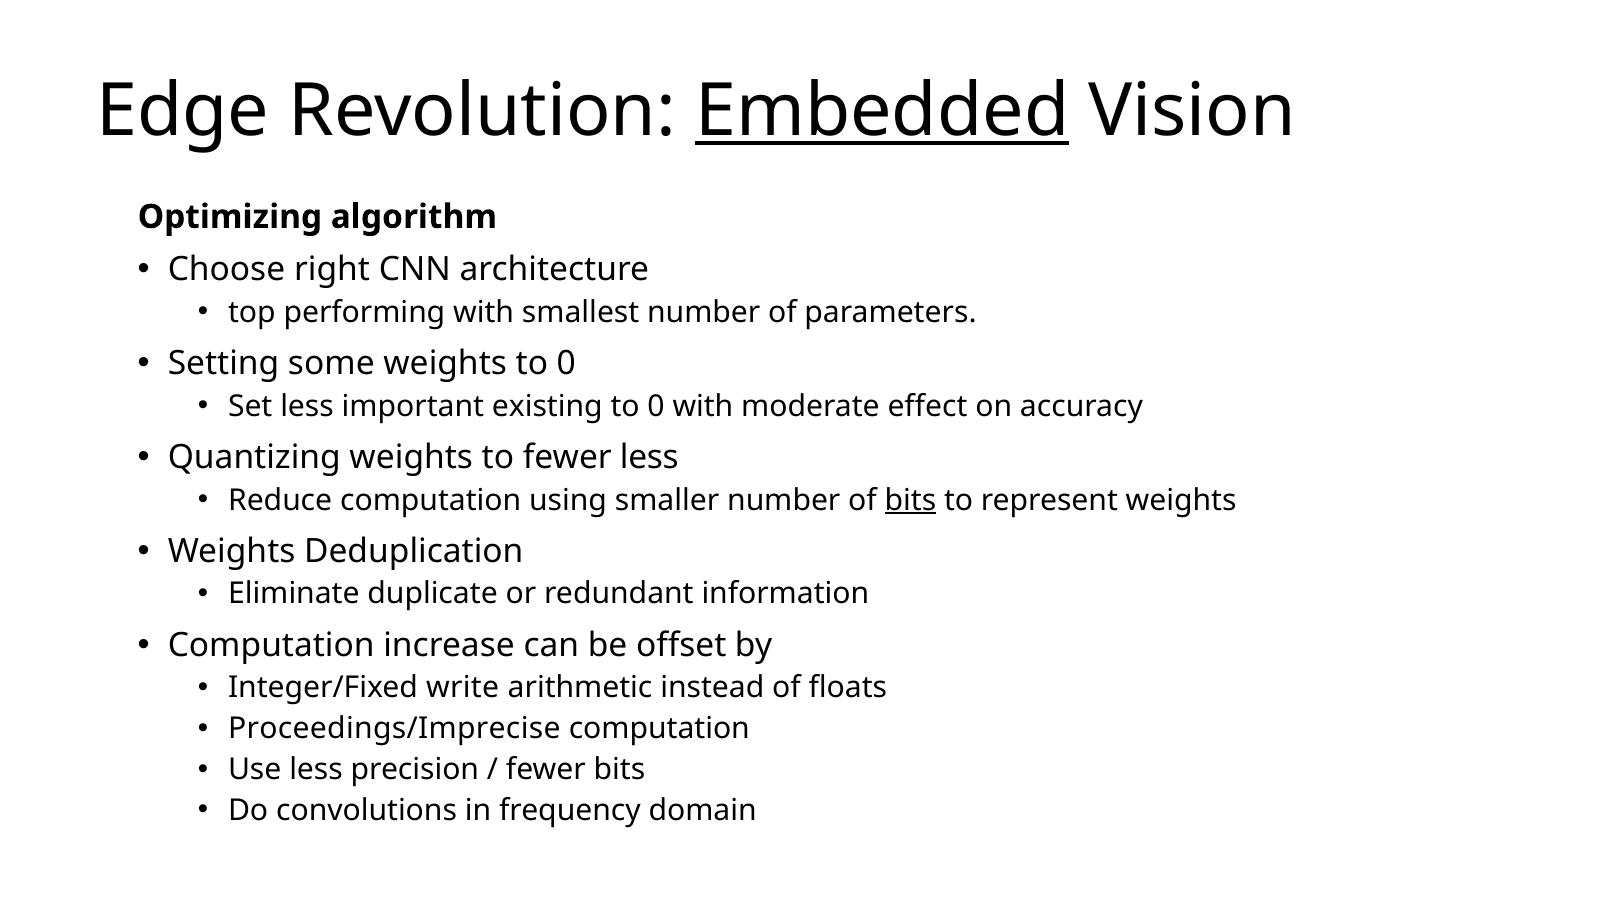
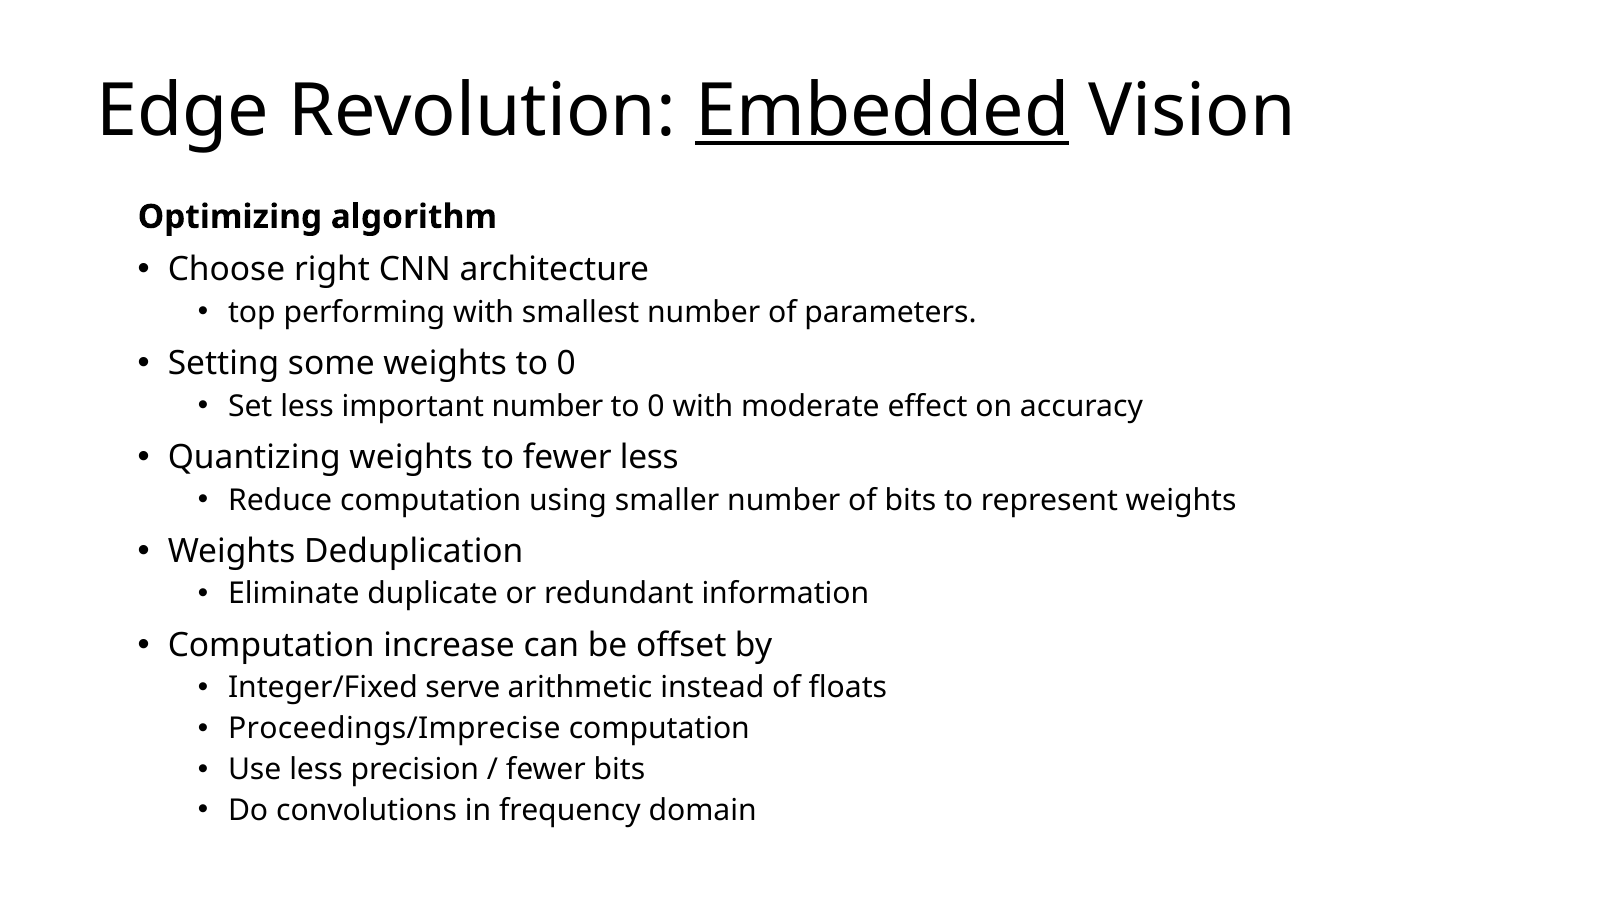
important existing: existing -> number (547, 406)
bits underline: present -> none (910, 500)
write: write -> serve (463, 688)
